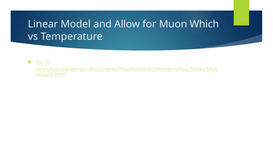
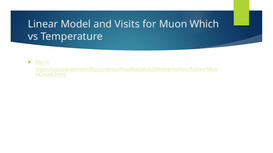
Allow: Allow -> Visits (127, 24)
